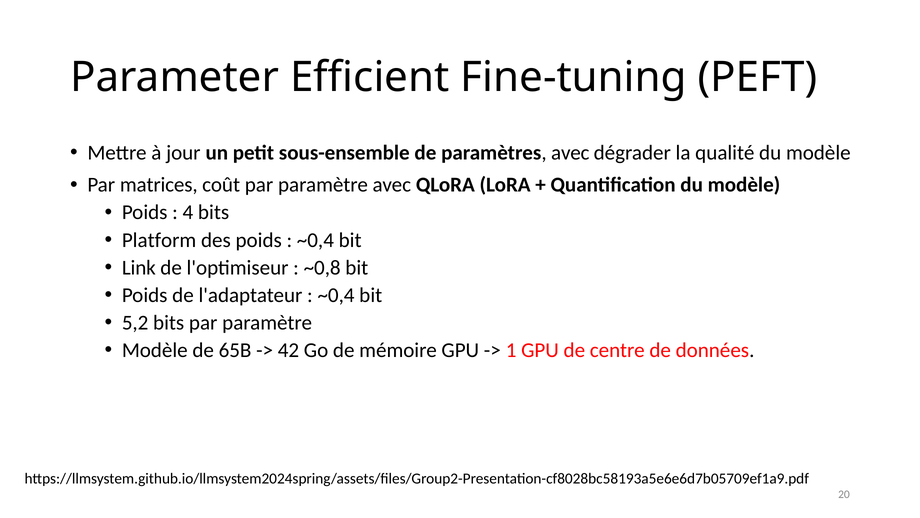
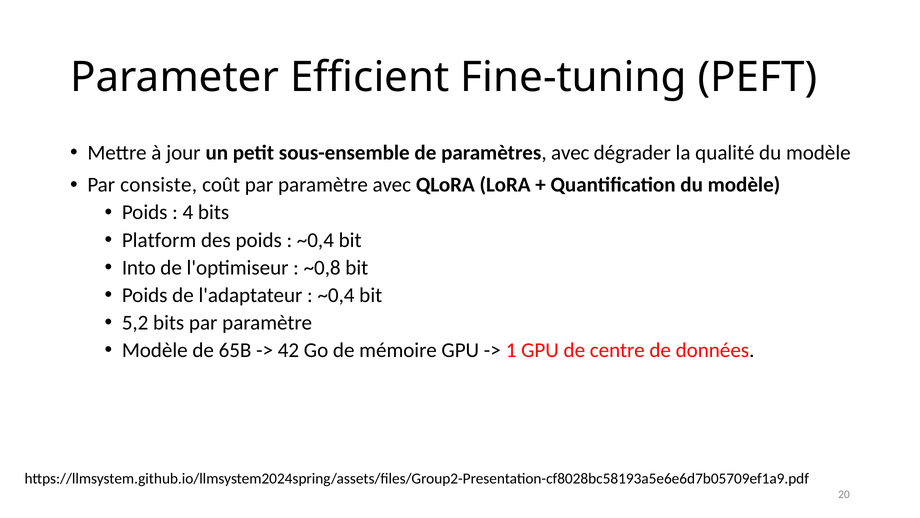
matrices: matrices -> consiste (159, 185)
Link: Link -> Into (139, 267)
